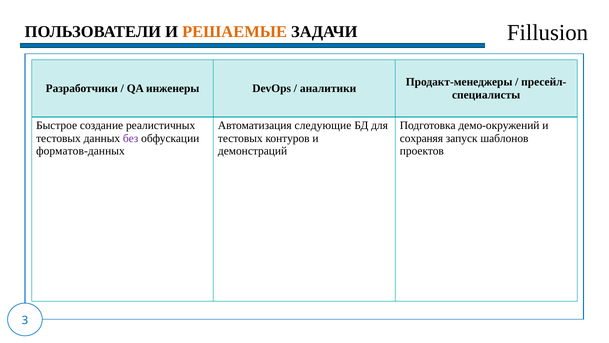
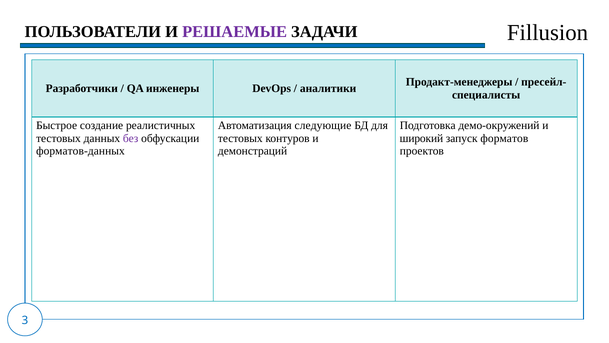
РЕШАЕМЫЕ colour: orange -> purple (235, 32)
сохраняя: сохраняя -> широкий (421, 138)
шаблонов: шаблонов -> форматов (504, 138)
